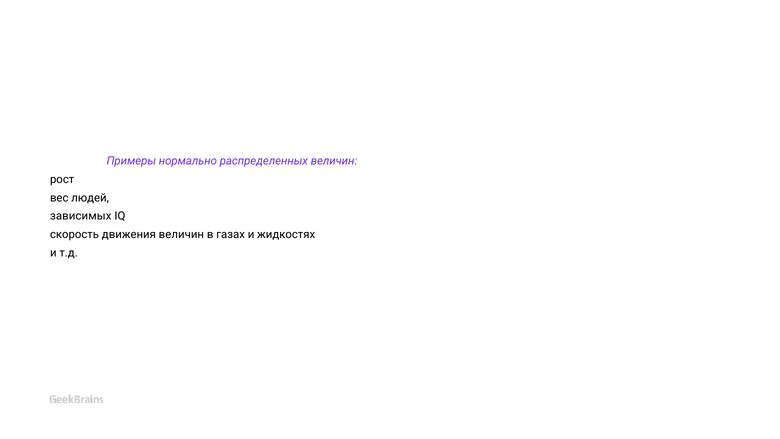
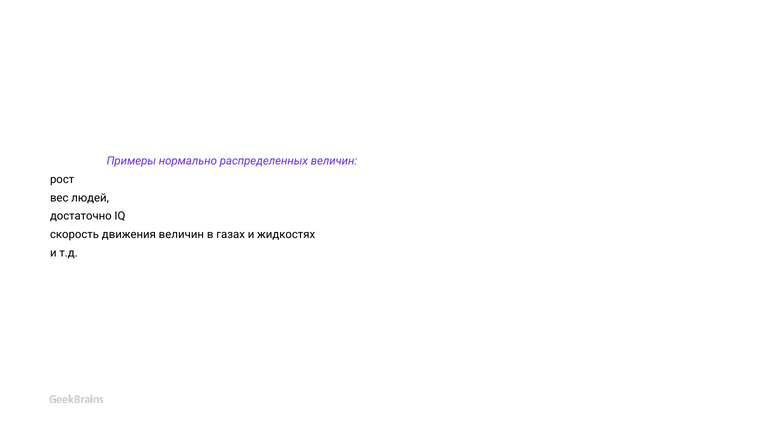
зависимых: зависимых -> достаточно (81, 216)
